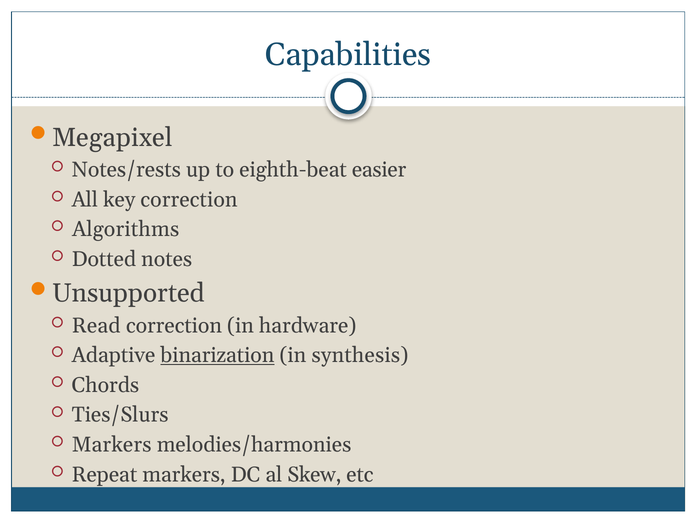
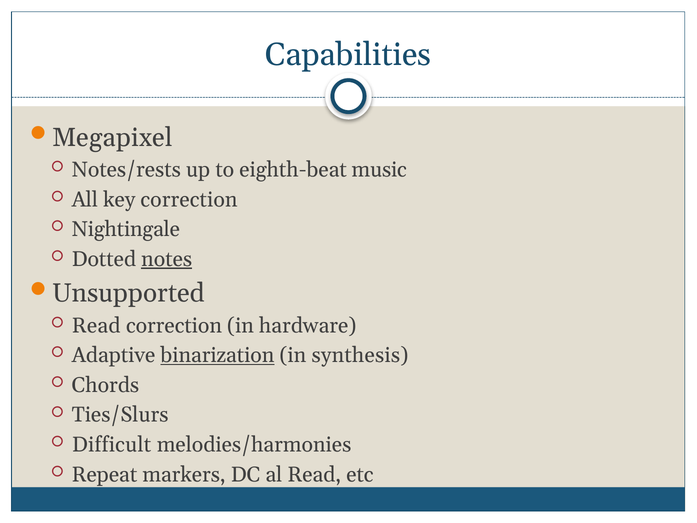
easier: easier -> music (379, 170)
Algorithms: Algorithms -> Nightingale (126, 229)
notes underline: none -> present (167, 259)
Markers: Markers -> Difficult (112, 445)
al Skew: Skew -> Read (314, 474)
